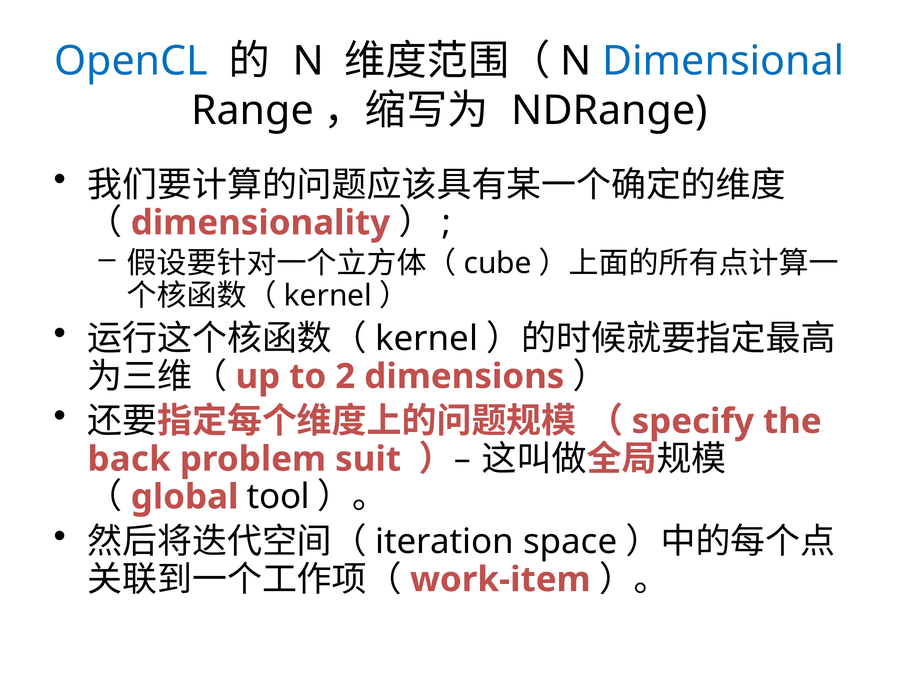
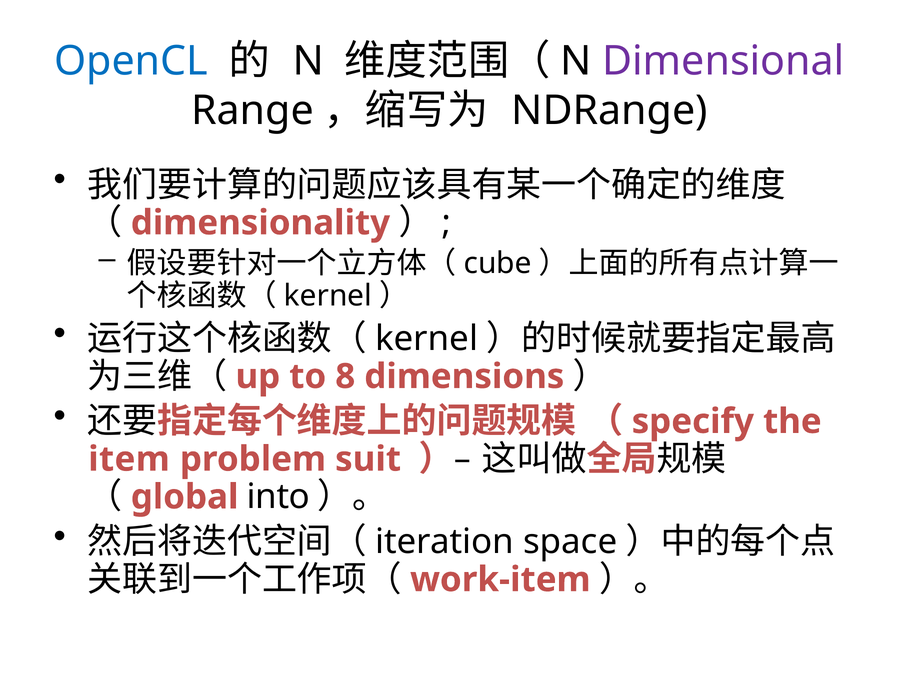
Dimensional colour: blue -> purple (723, 61)
2: 2 -> 8 (345, 377)
back: back -> item (129, 459)
tool: tool -> into (278, 497)
